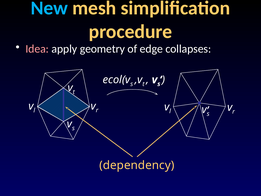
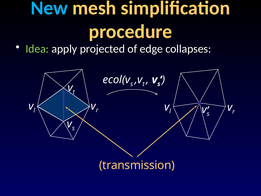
Idea colour: pink -> light green (37, 49)
geometry: geometry -> projected (102, 49)
dependency: dependency -> transmission (137, 165)
